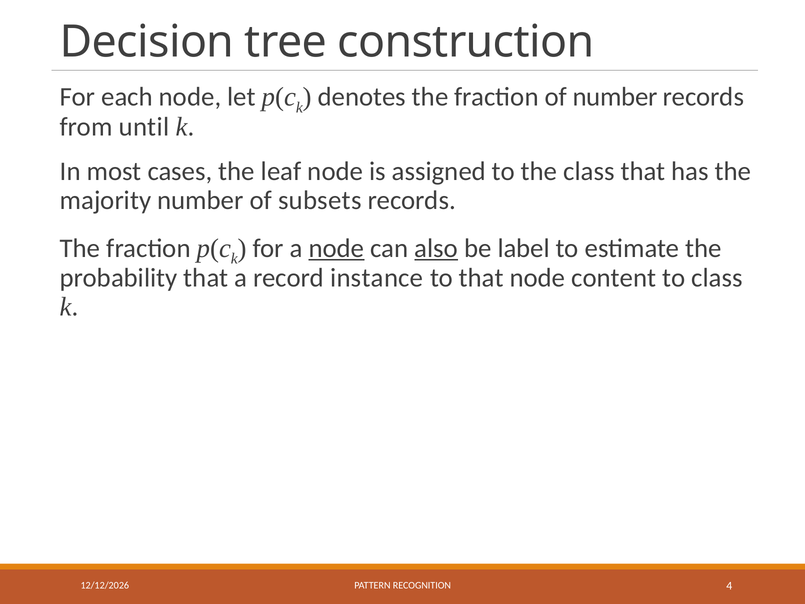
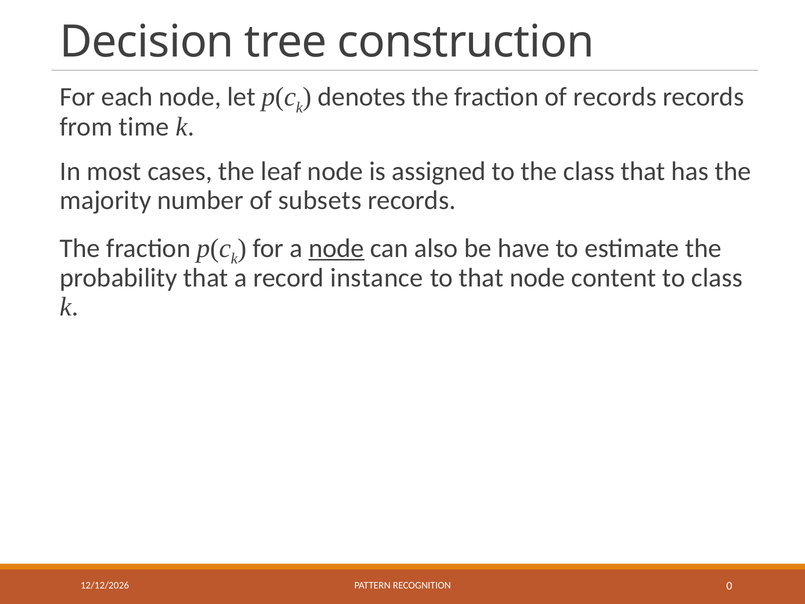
of number: number -> records (615, 97)
until: until -> time (144, 127)
also underline: present -> none (436, 248)
label: label -> have (524, 248)
4: 4 -> 0 (729, 585)
